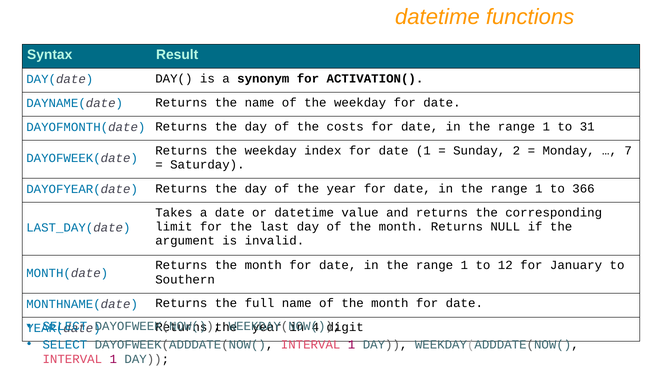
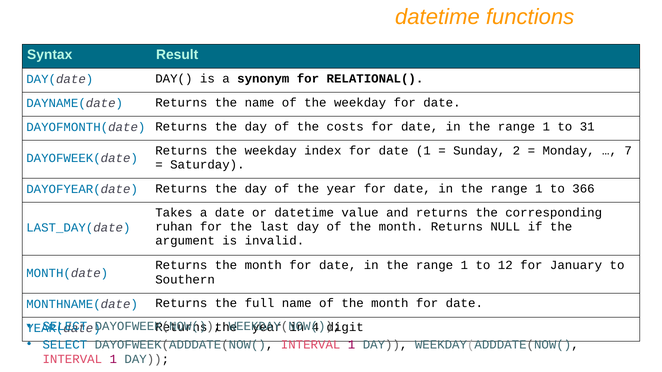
ACTIVATION(: ACTIVATION( -> RELATIONAL( (375, 79)
limit: limit -> ruhan (174, 227)
